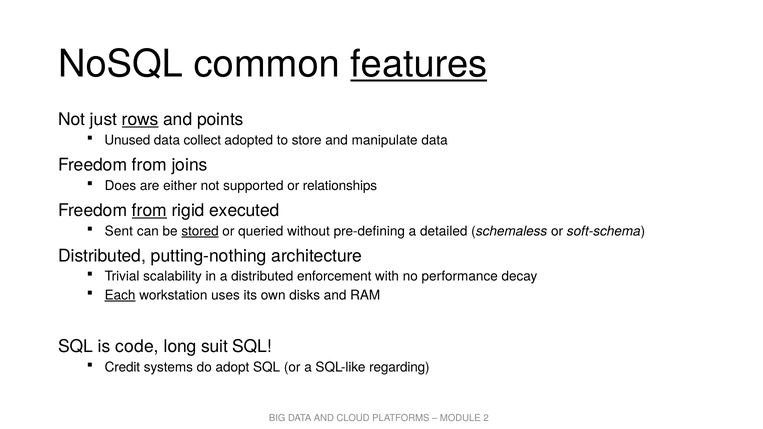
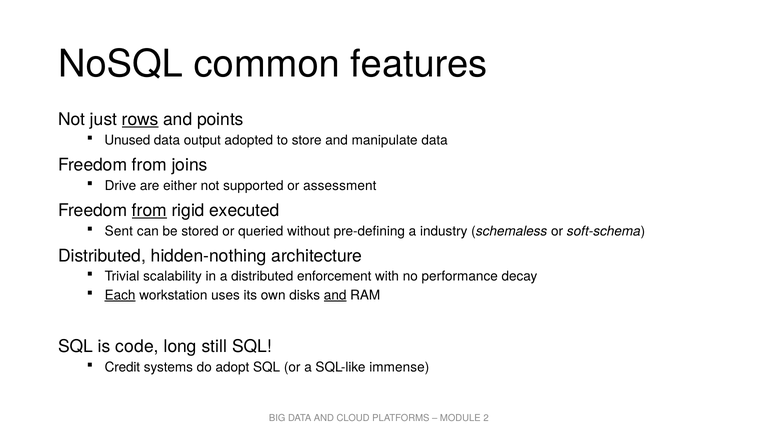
features underline: present -> none (419, 64)
collect: collect -> output (202, 140)
Does: Does -> Drive (120, 186)
relationships: relationships -> assessment (340, 186)
stored underline: present -> none (200, 231)
detailed: detailed -> industry (444, 231)
putting-nothing: putting-nothing -> hidden-nothing (209, 256)
and underline: none -> present (335, 295)
suit: suit -> still (214, 347)
regarding: regarding -> immense (399, 367)
